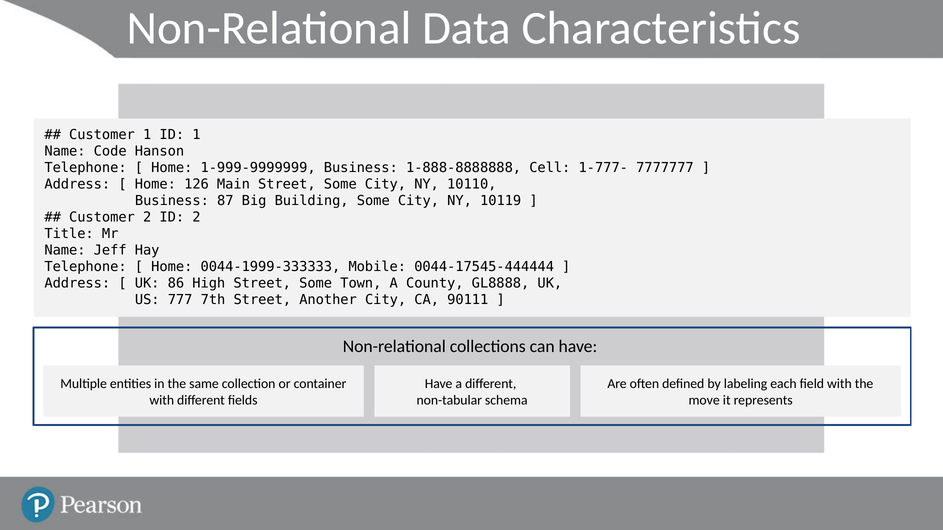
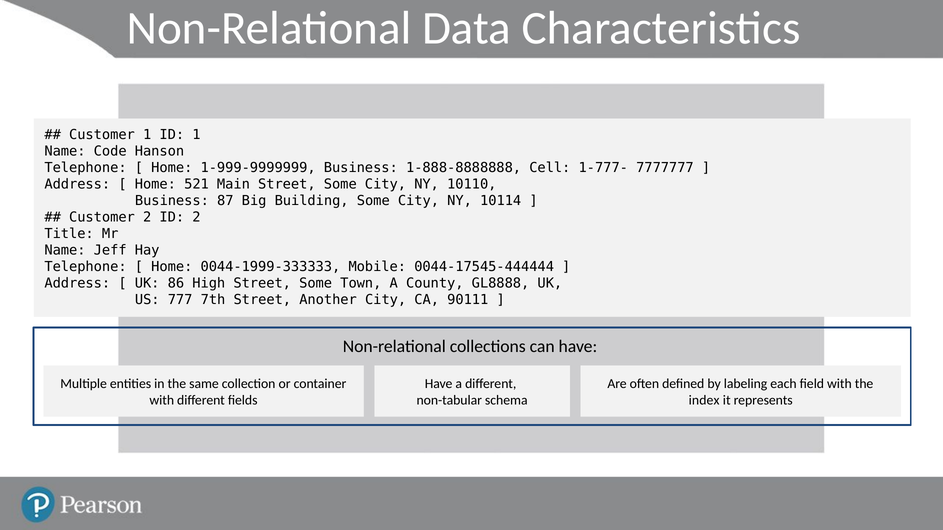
126: 126 -> 521 (197, 184)
10119: 10119 -> 10114 (501, 201)
move: move -> index (704, 401)
